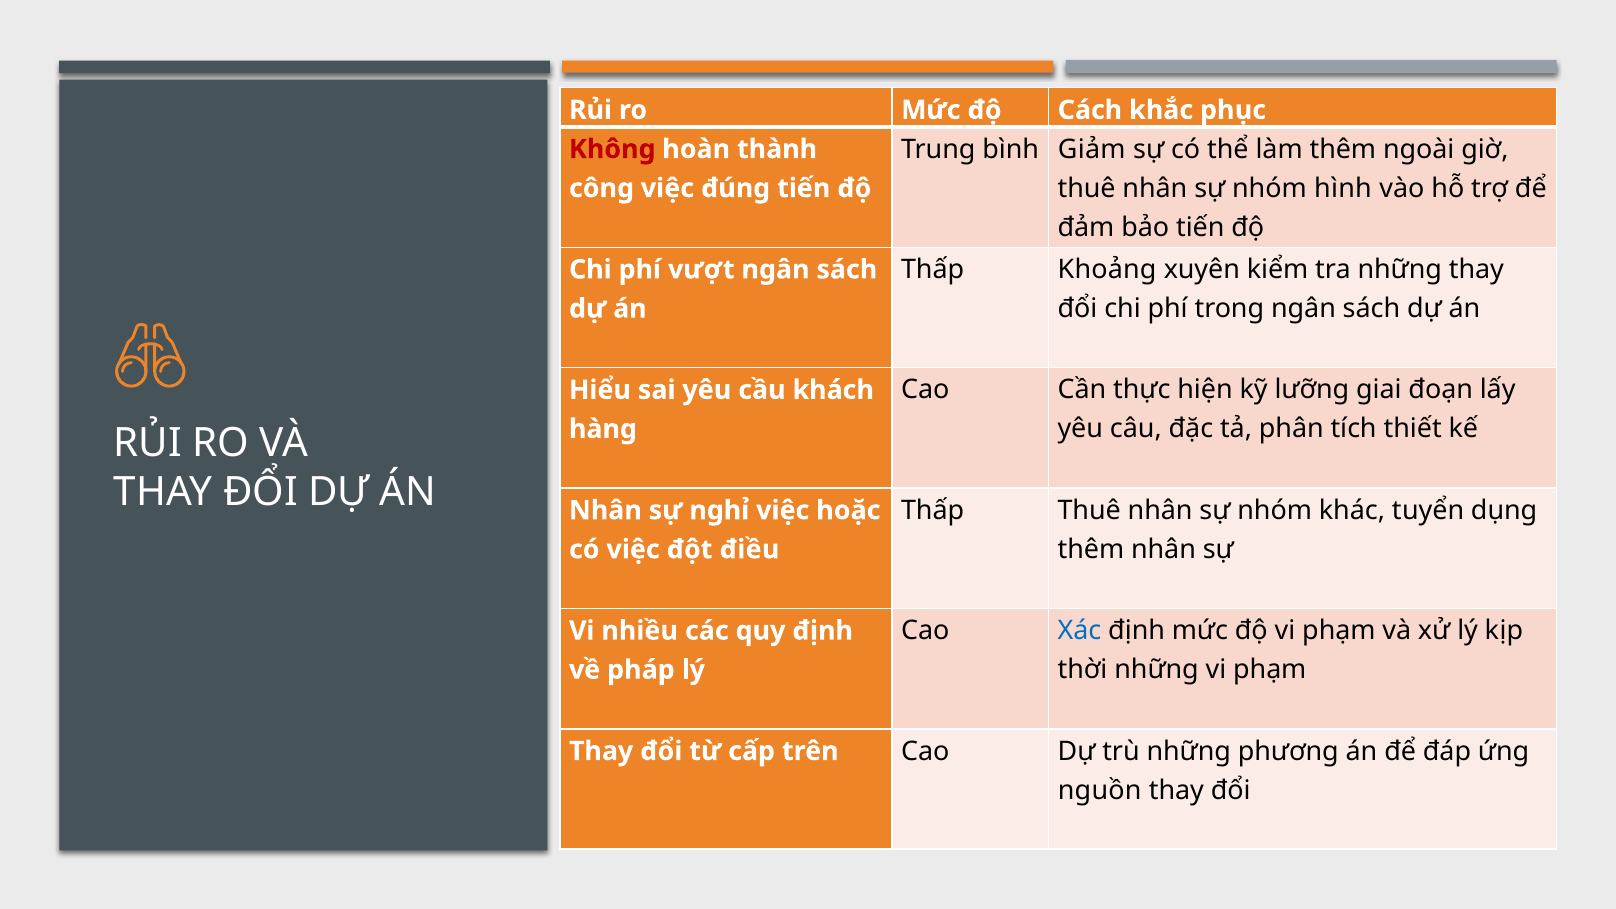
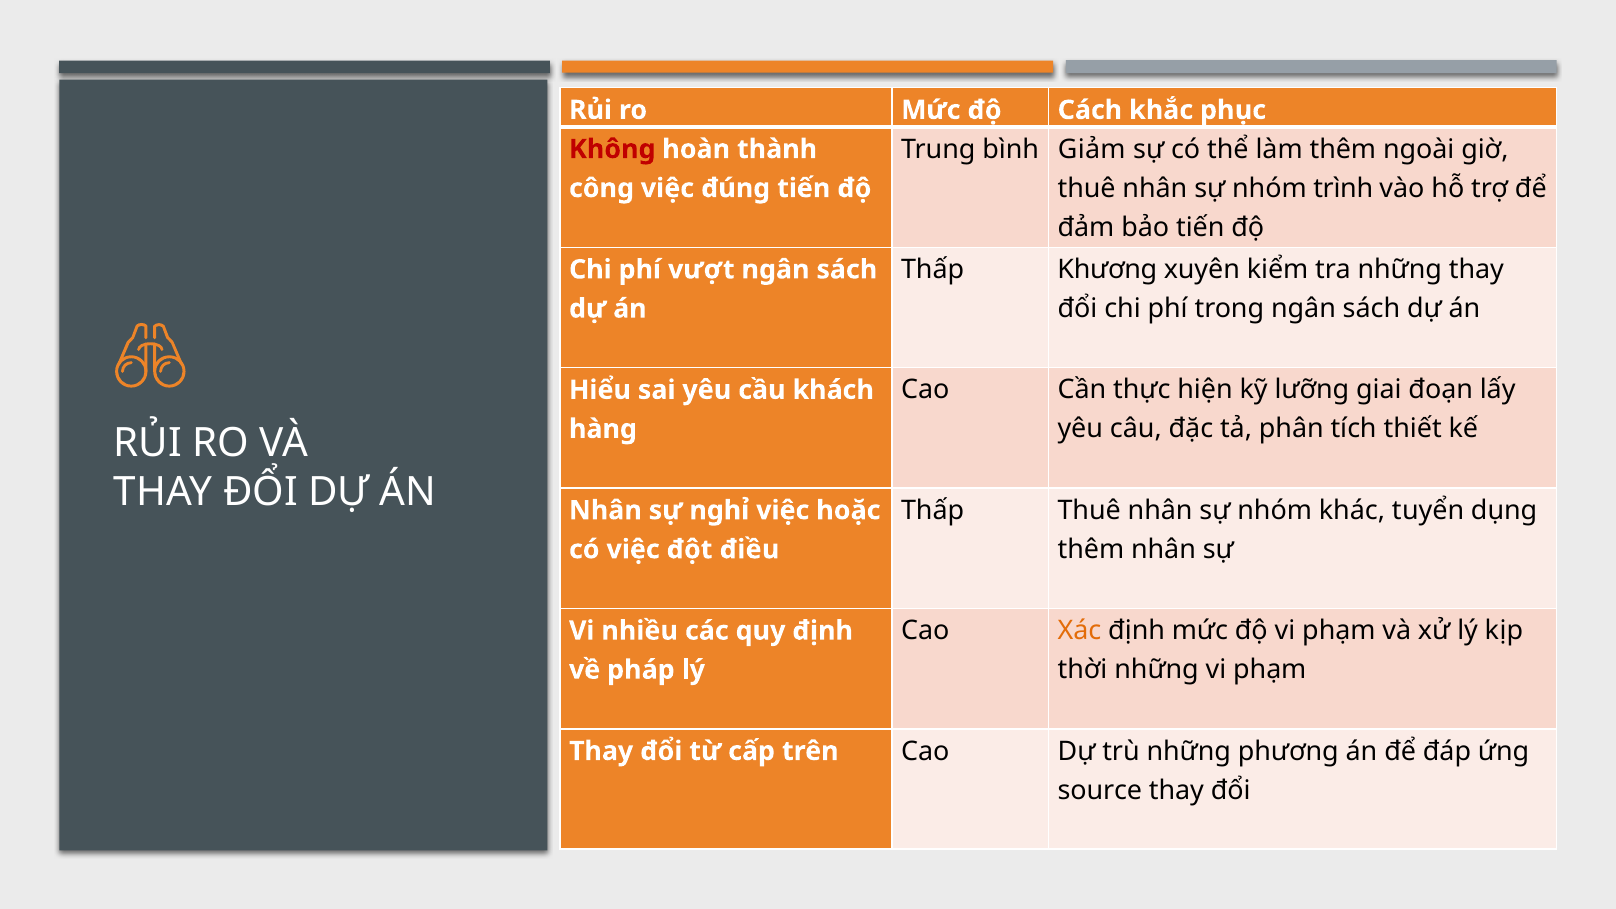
hình: hình -> trình (1343, 188)
Khoảng: Khoảng -> Khương (1107, 270)
Xác colour: blue -> orange (1079, 631)
nguồn: nguồn -> source (1100, 790)
